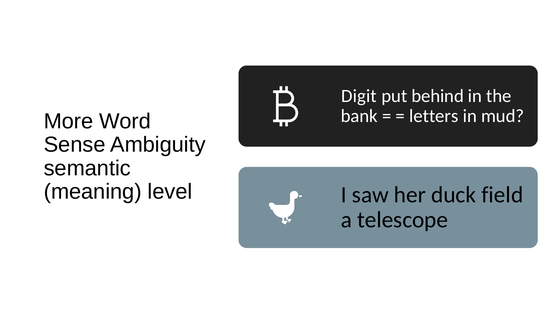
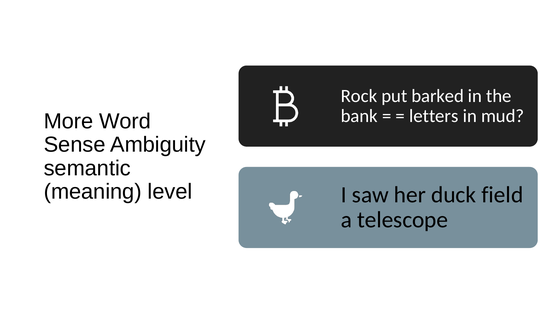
Digit: Digit -> Rock (359, 96)
behind: behind -> barked (438, 96)
